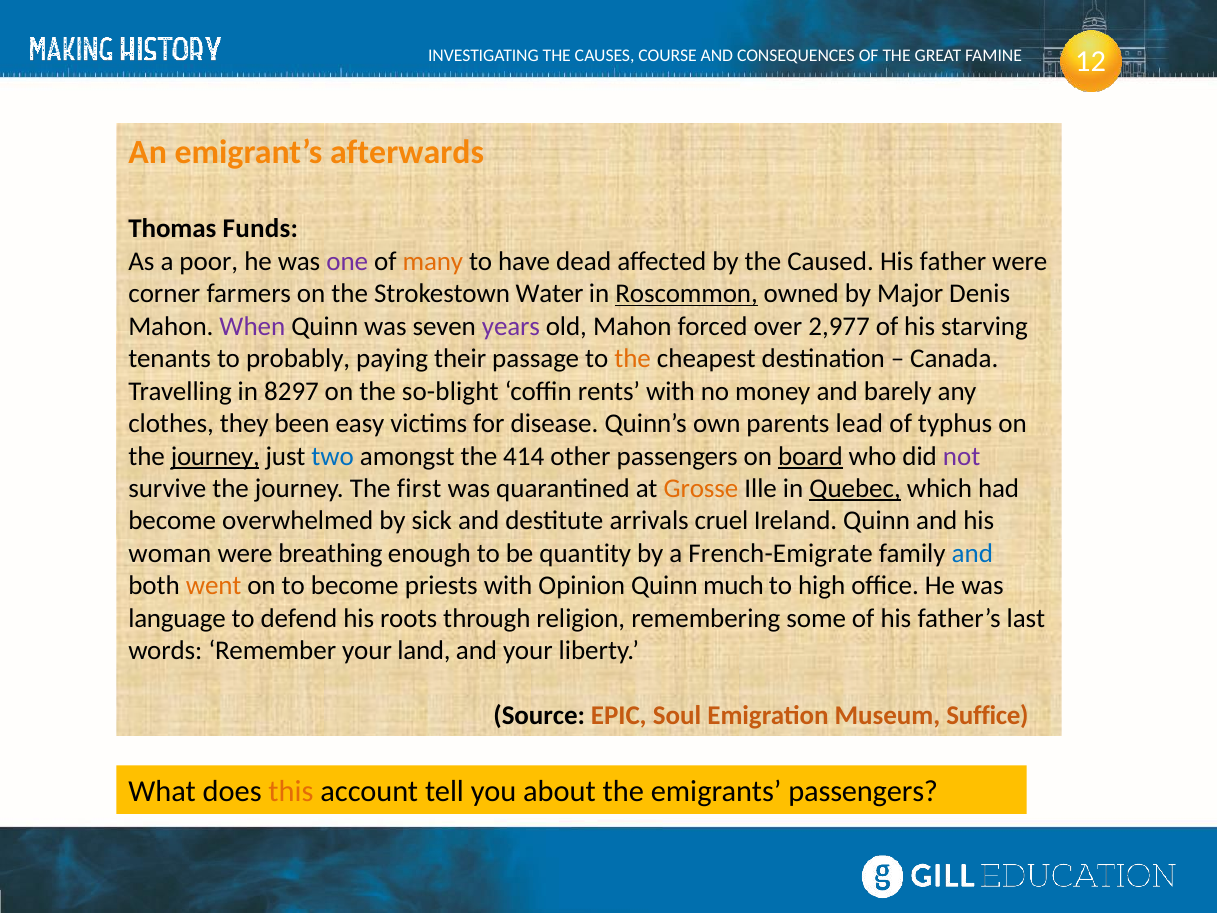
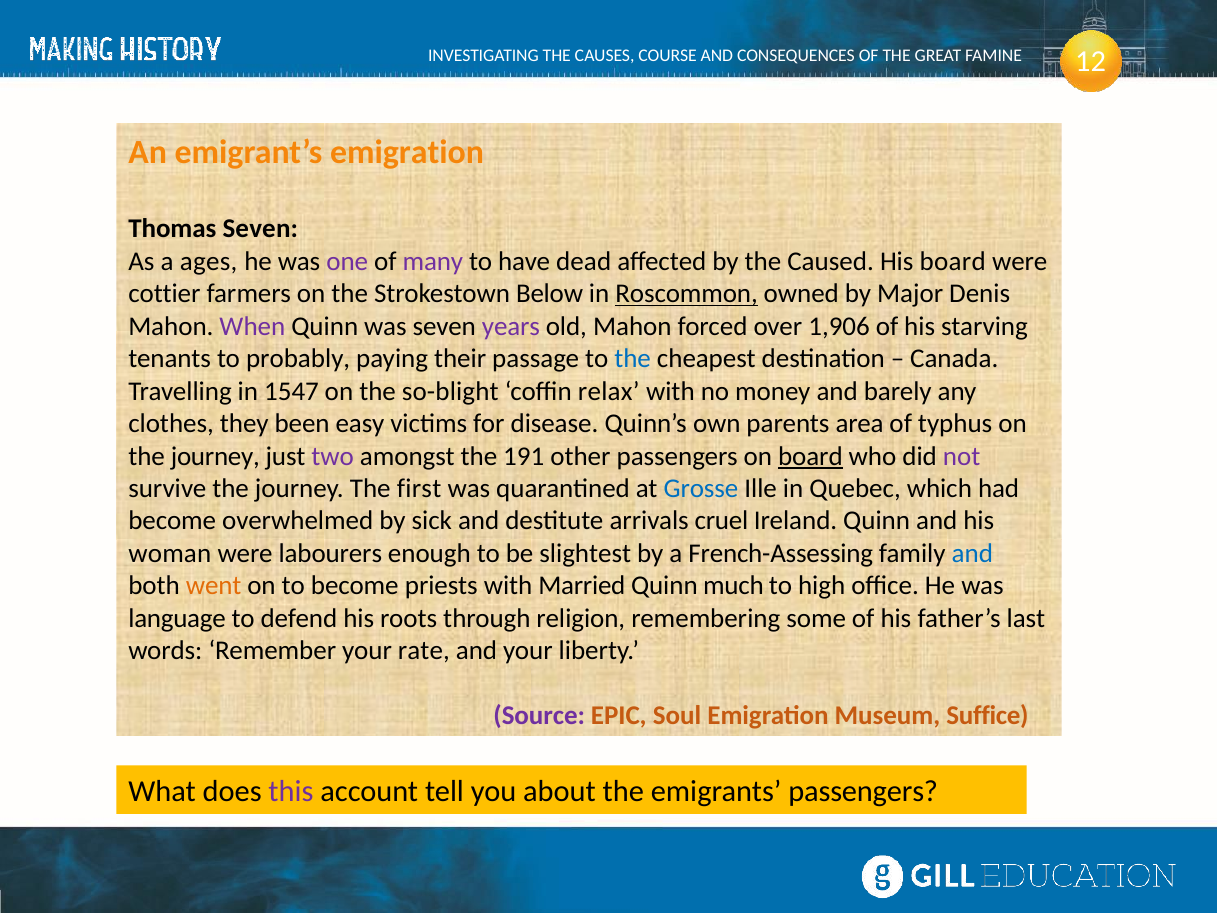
emigrant’s afterwards: afterwards -> emigration (407, 152)
Thomas Funds: Funds -> Seven (260, 229)
poor: poor -> ages (209, 261)
many colour: orange -> purple (433, 261)
His father: father -> board (953, 261)
corner: corner -> cottier (164, 294)
Water: Water -> Below (550, 294)
2,977: 2,977 -> 1,906 (839, 326)
the colour: orange -> blue (633, 359)
8297: 8297 -> 1547 (292, 391)
rents: rents -> relax (609, 391)
lead: lead -> area (860, 424)
journey underline: present -> none (215, 456)
two colour: blue -> purple (333, 456)
414: 414 -> 191 (524, 456)
Grosse colour: orange -> blue (701, 488)
Quebec underline: present -> none (855, 488)
breathing: breathing -> labourers (330, 553)
quantity: quantity -> slightest (585, 553)
French-Emigrate: French-Emigrate -> French-Assessing (781, 553)
Opinion: Opinion -> Married (582, 586)
land: land -> rate (424, 651)
Source colour: black -> purple (539, 715)
this colour: orange -> purple (291, 792)
